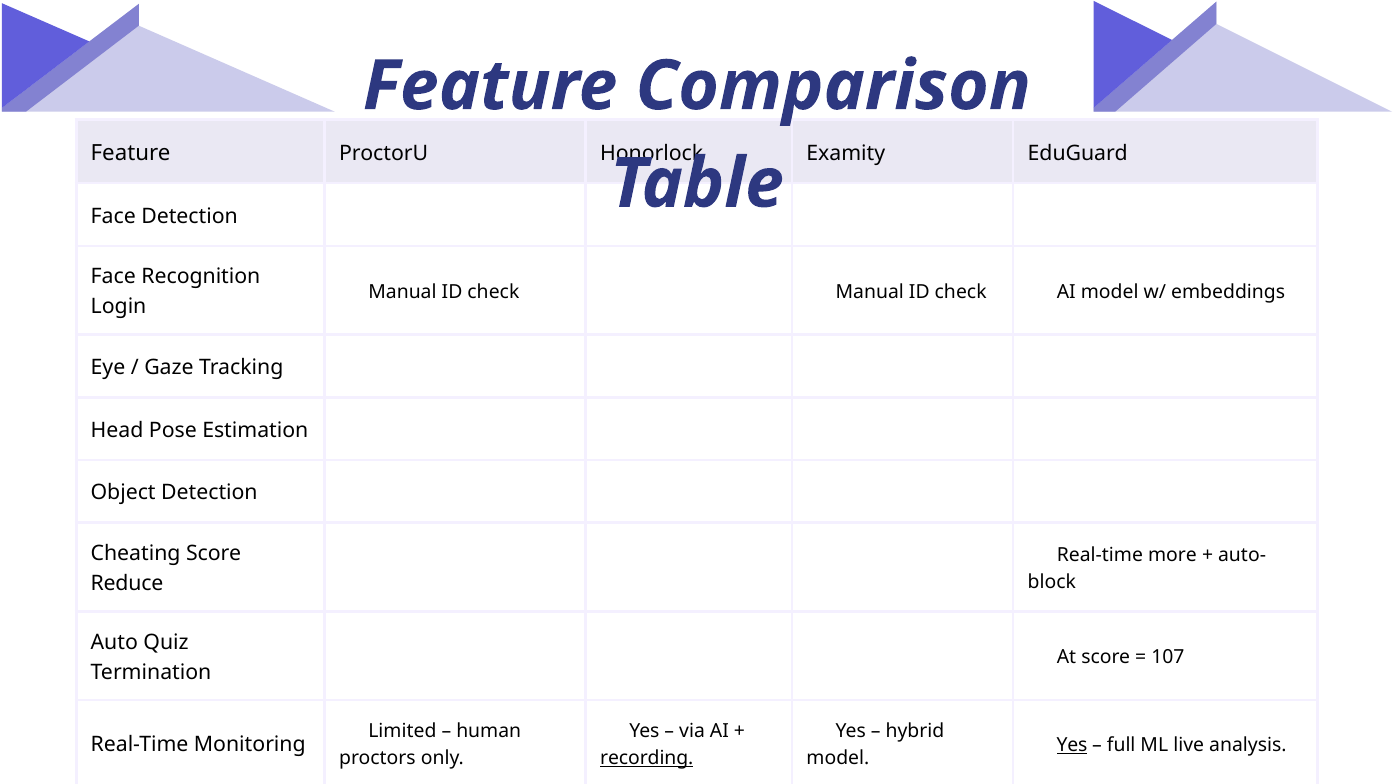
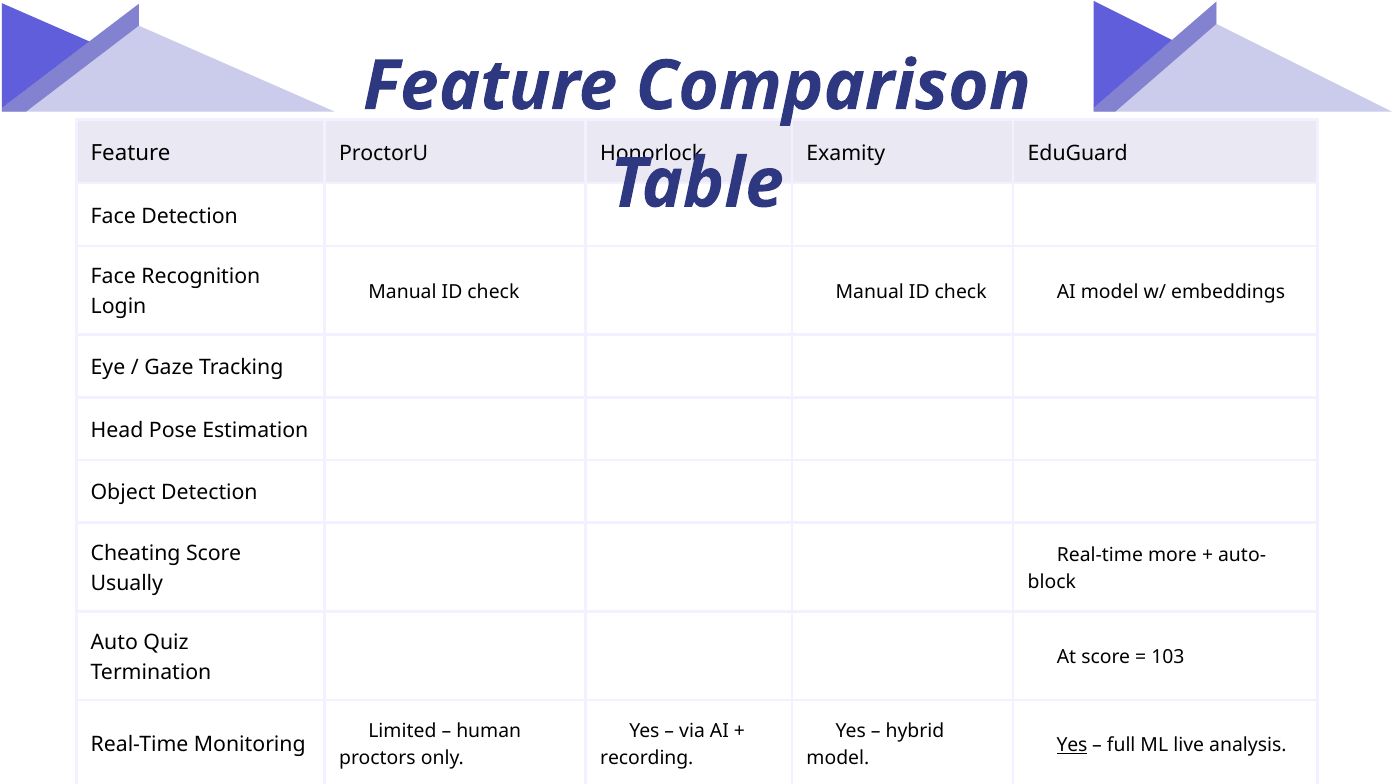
Reduce: Reduce -> Usually (127, 584)
107: 107 -> 103 (1168, 657)
recording underline: present -> none (647, 759)
